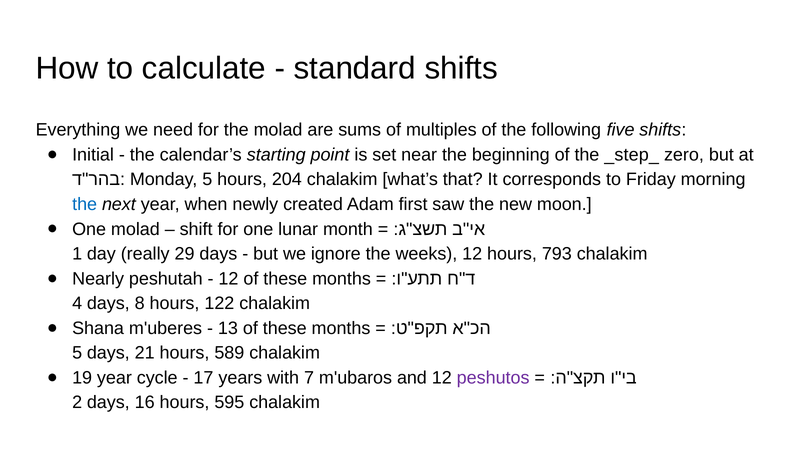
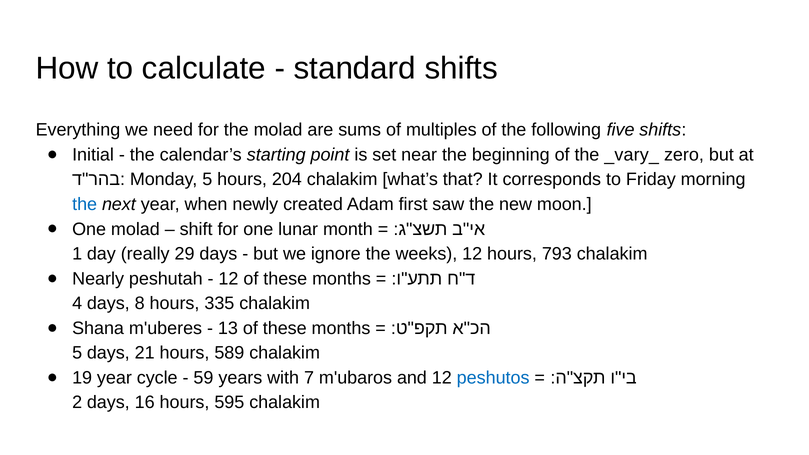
_step_: _step_ -> _vary_ (632, 155)
122: 122 -> 335 (219, 303)
17: 17 -> 59 (203, 378)
peshutos colour: purple -> blue (493, 378)
